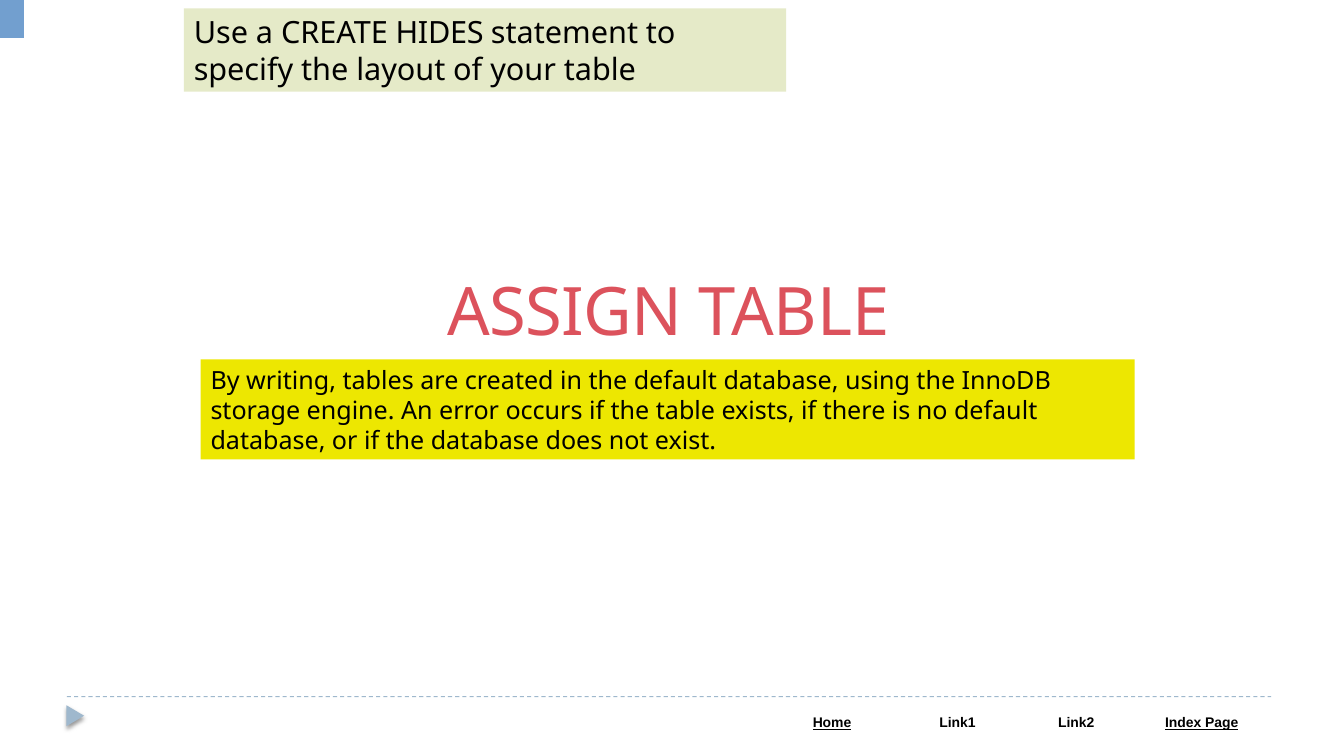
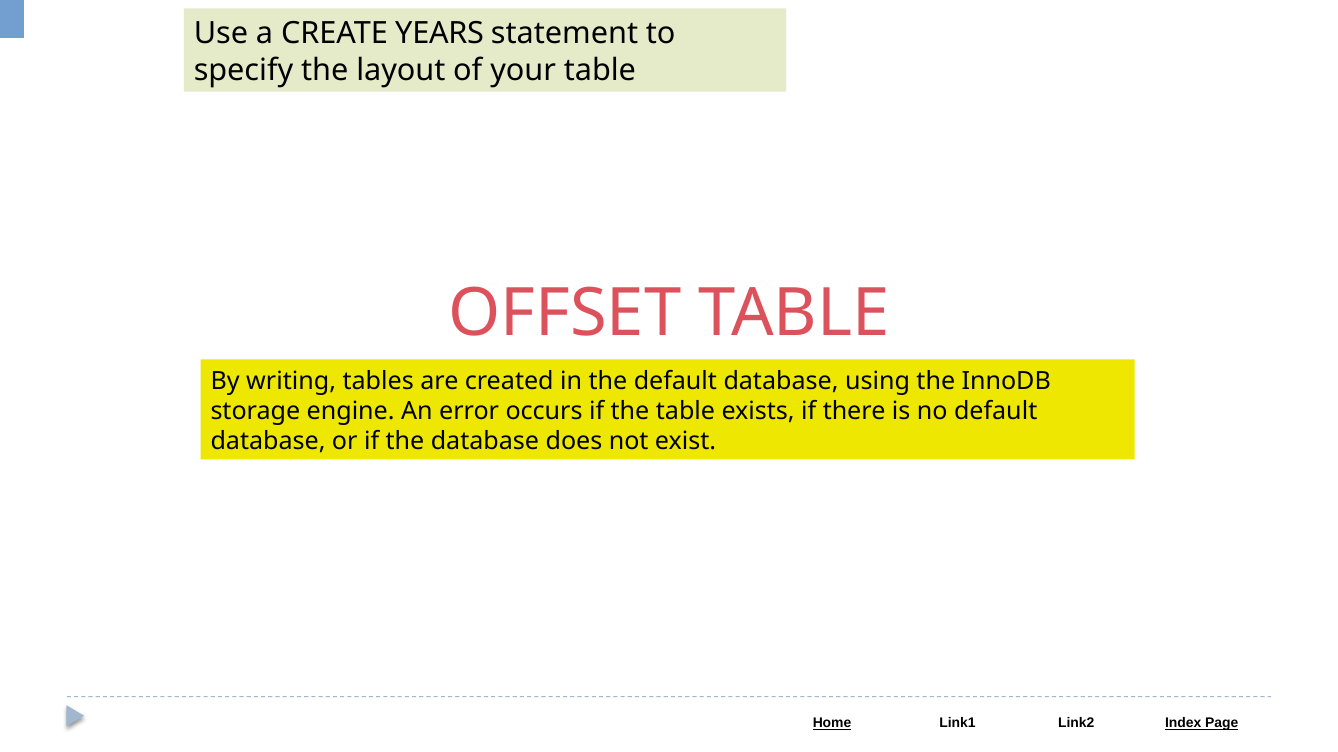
HIDES: HIDES -> YEARS (440, 34)
ASSIGN: ASSIGN -> OFFSET (565, 314)
